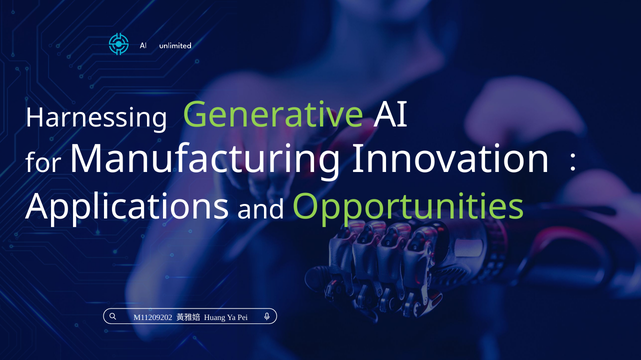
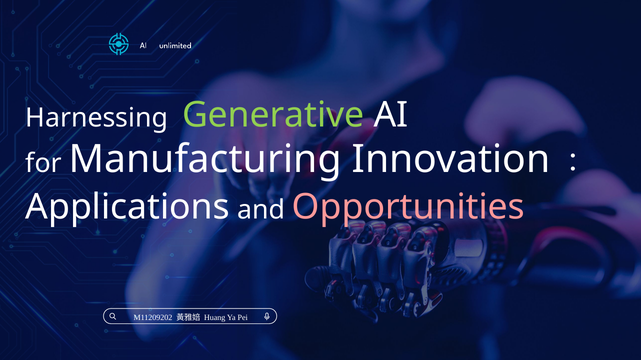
Opportunities colour: light green -> pink (408, 207)
